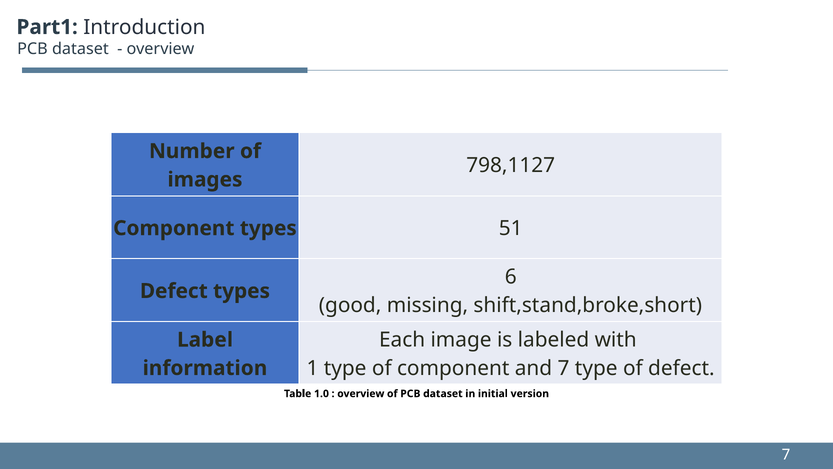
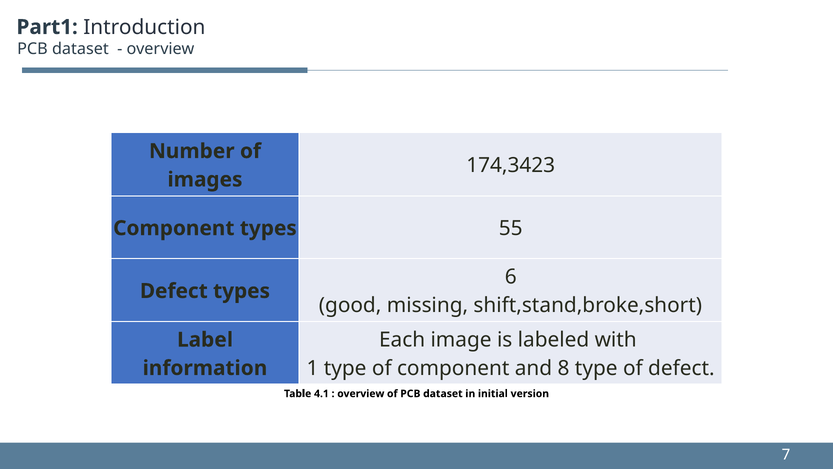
798,1127: 798,1127 -> 174,3423 (511, 165)
51: 51 -> 55 (511, 228)
and 7: 7 -> 8 (563, 368)
1.0: 1.0 -> 4.1 (321, 393)
